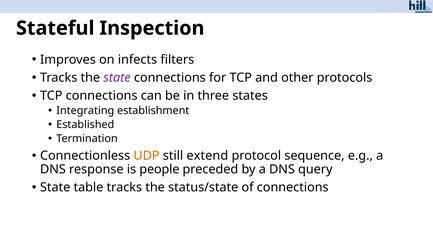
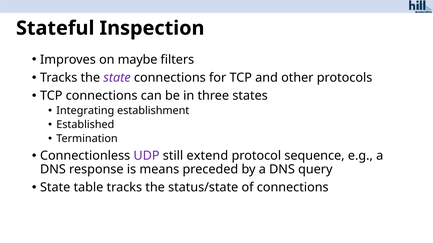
infects: infects -> maybe (138, 60)
UDP colour: orange -> purple (147, 156)
people: people -> means (159, 170)
